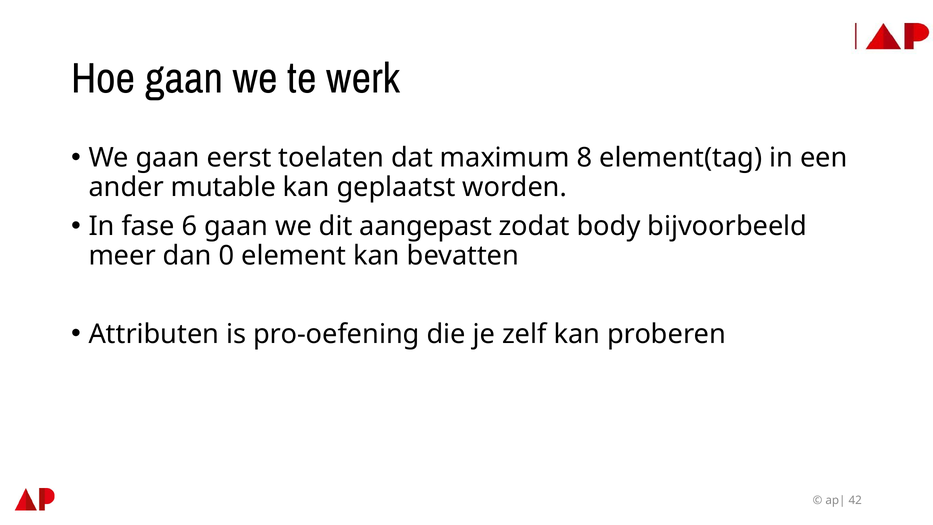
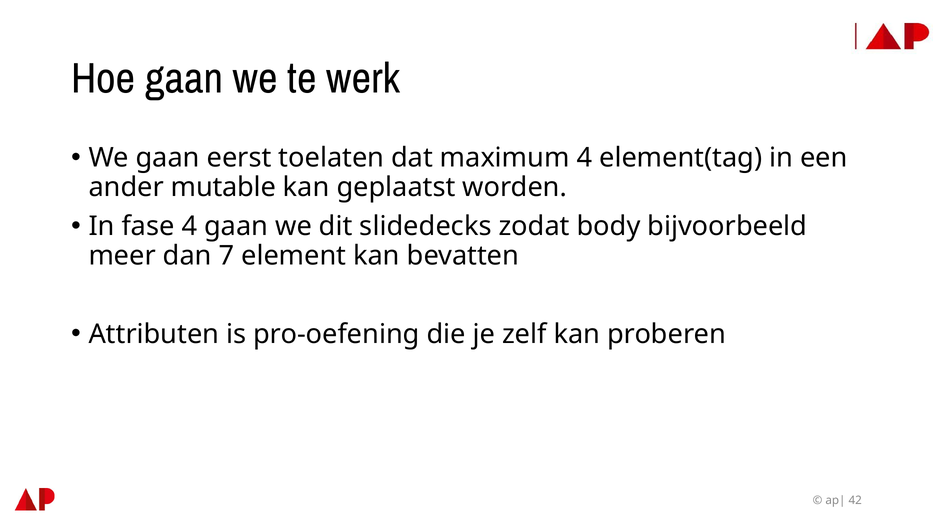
maximum 8: 8 -> 4 (584, 158)
fase 6: 6 -> 4 (189, 226)
aangepast: aangepast -> slidedecks (426, 226)
0: 0 -> 7 (226, 256)
